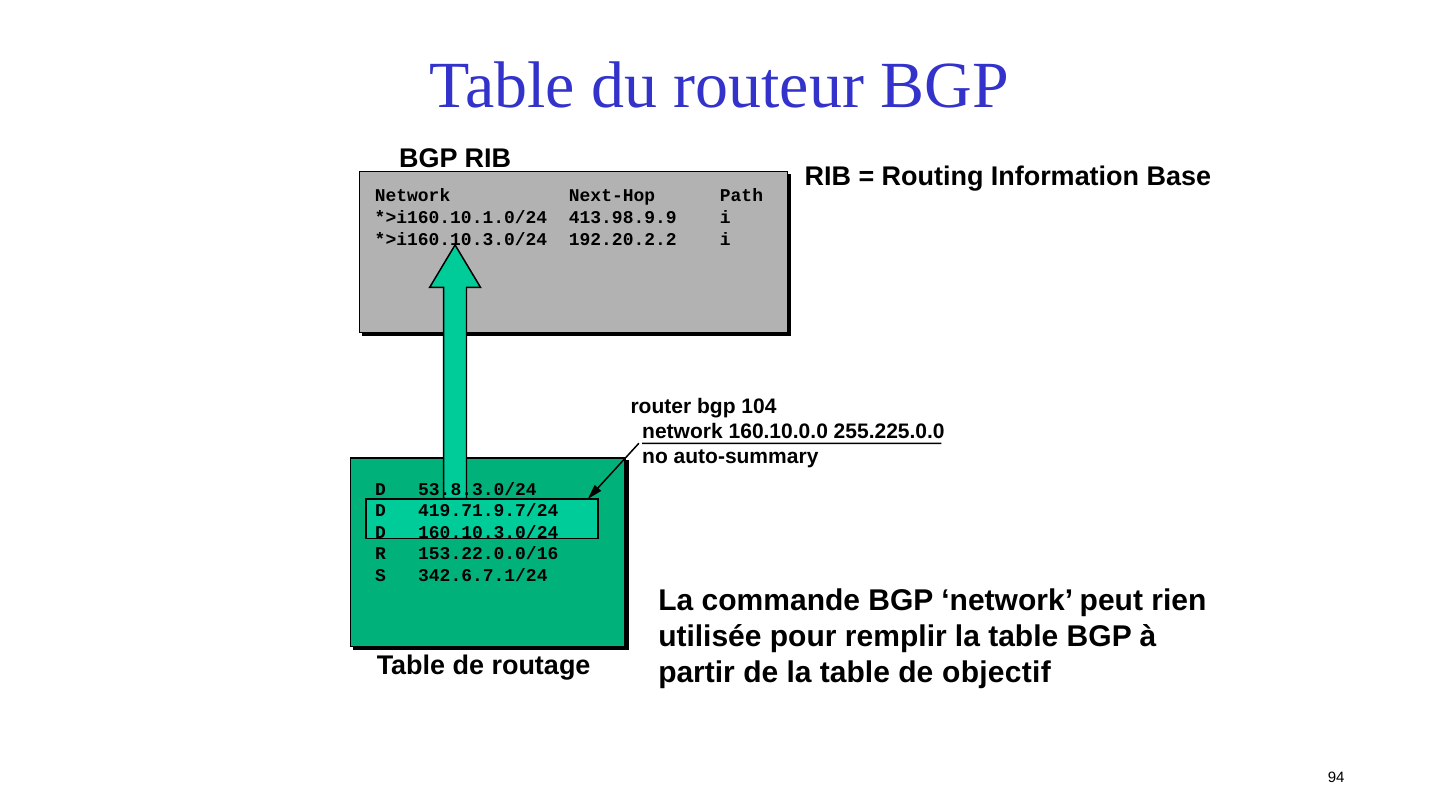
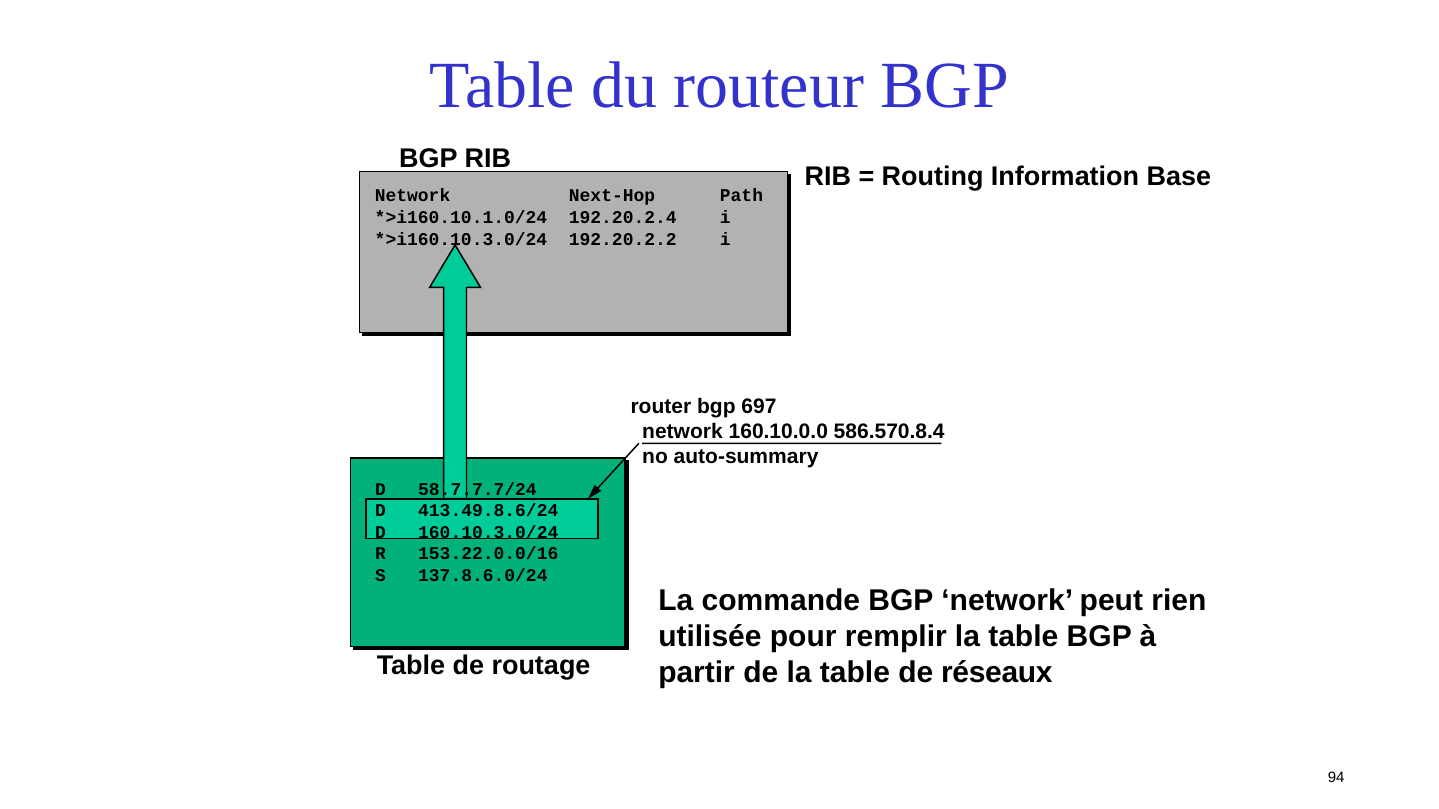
413.98.9.9: 413.98.9.9 -> 192.20.2.4 (623, 218)
104: 104 -> 697 (759, 406)
255.225.0.0: 255.225.0.0 -> 586.570.8.4 (889, 432)
53.8.3.0/24: 53.8.3.0/24 -> 58.7.7.7/24 (477, 489)
419.71.9.7/24: 419.71.9.7/24 -> 413.49.8.6/24 (488, 511)
342.6.7.1/24: 342.6.7.1/24 -> 137.8.6.0/24 (483, 576)
objectif: objectif -> réseaux (997, 673)
